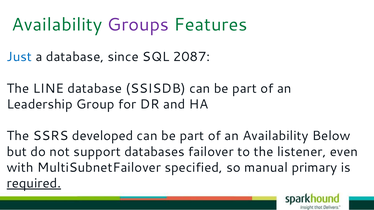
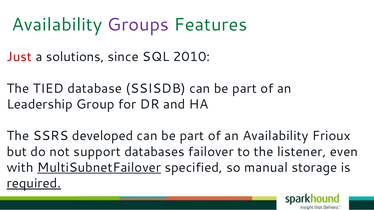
Just colour: blue -> red (19, 57)
a database: database -> solutions (75, 57)
2087: 2087 -> 2010 (192, 57)
LINE: LINE -> TIED (48, 89)
Below: Below -> Frioux (331, 136)
MultiSubnetFailover underline: none -> present (99, 168)
primary: primary -> storage (314, 168)
